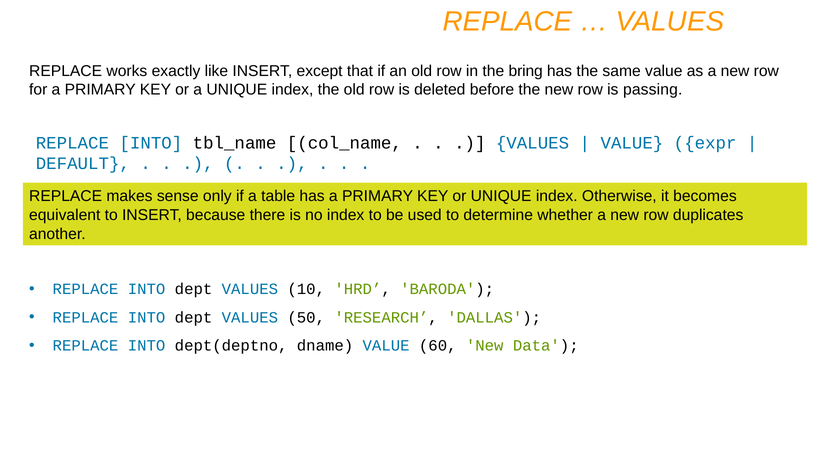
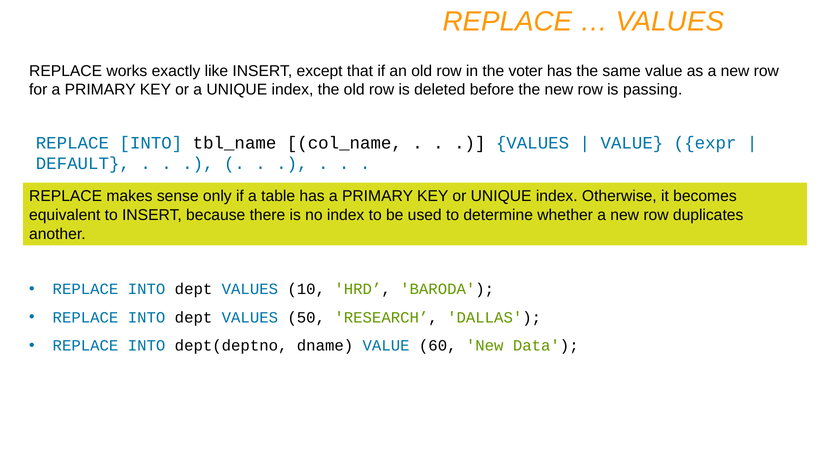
bring: bring -> voter (526, 71)
